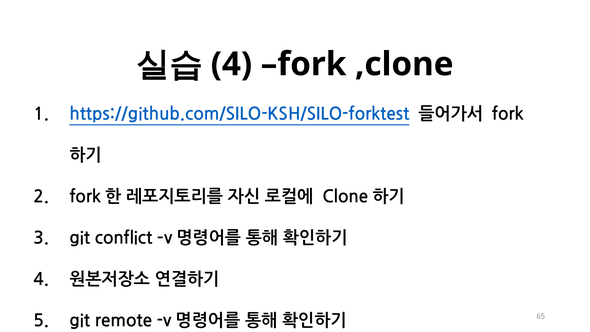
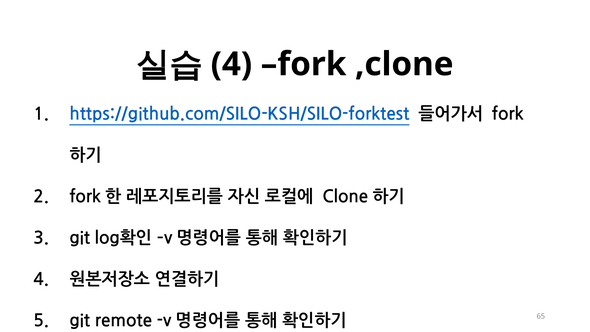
conflict: conflict -> log확인 (124, 238)
